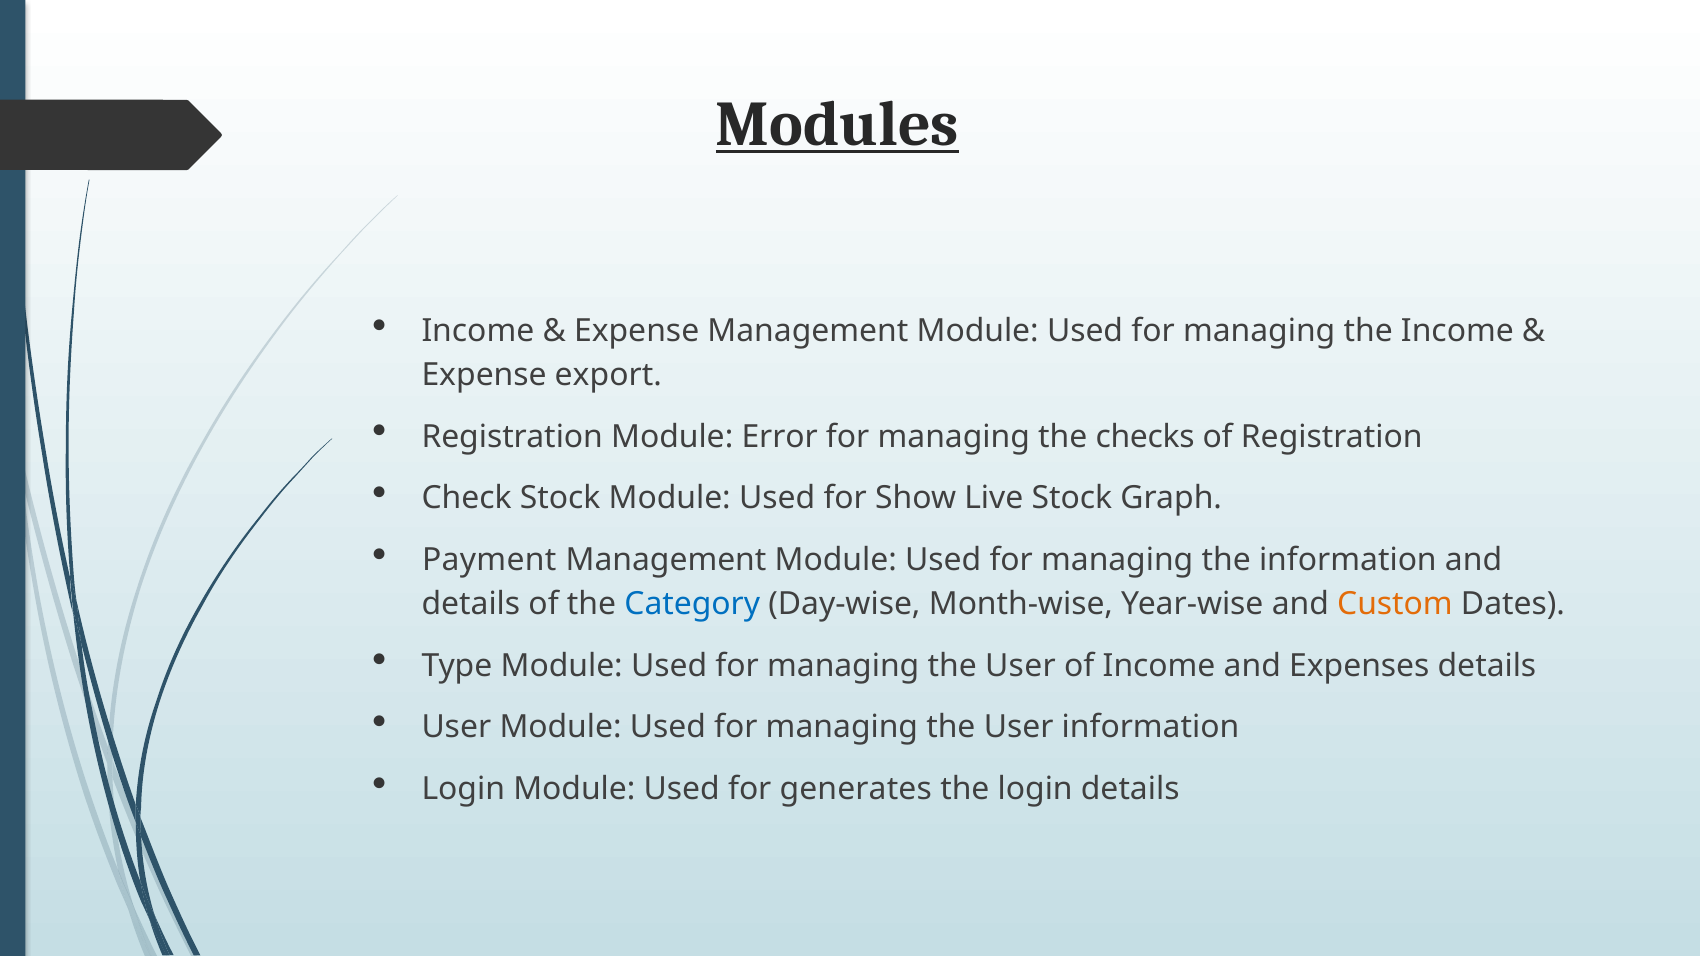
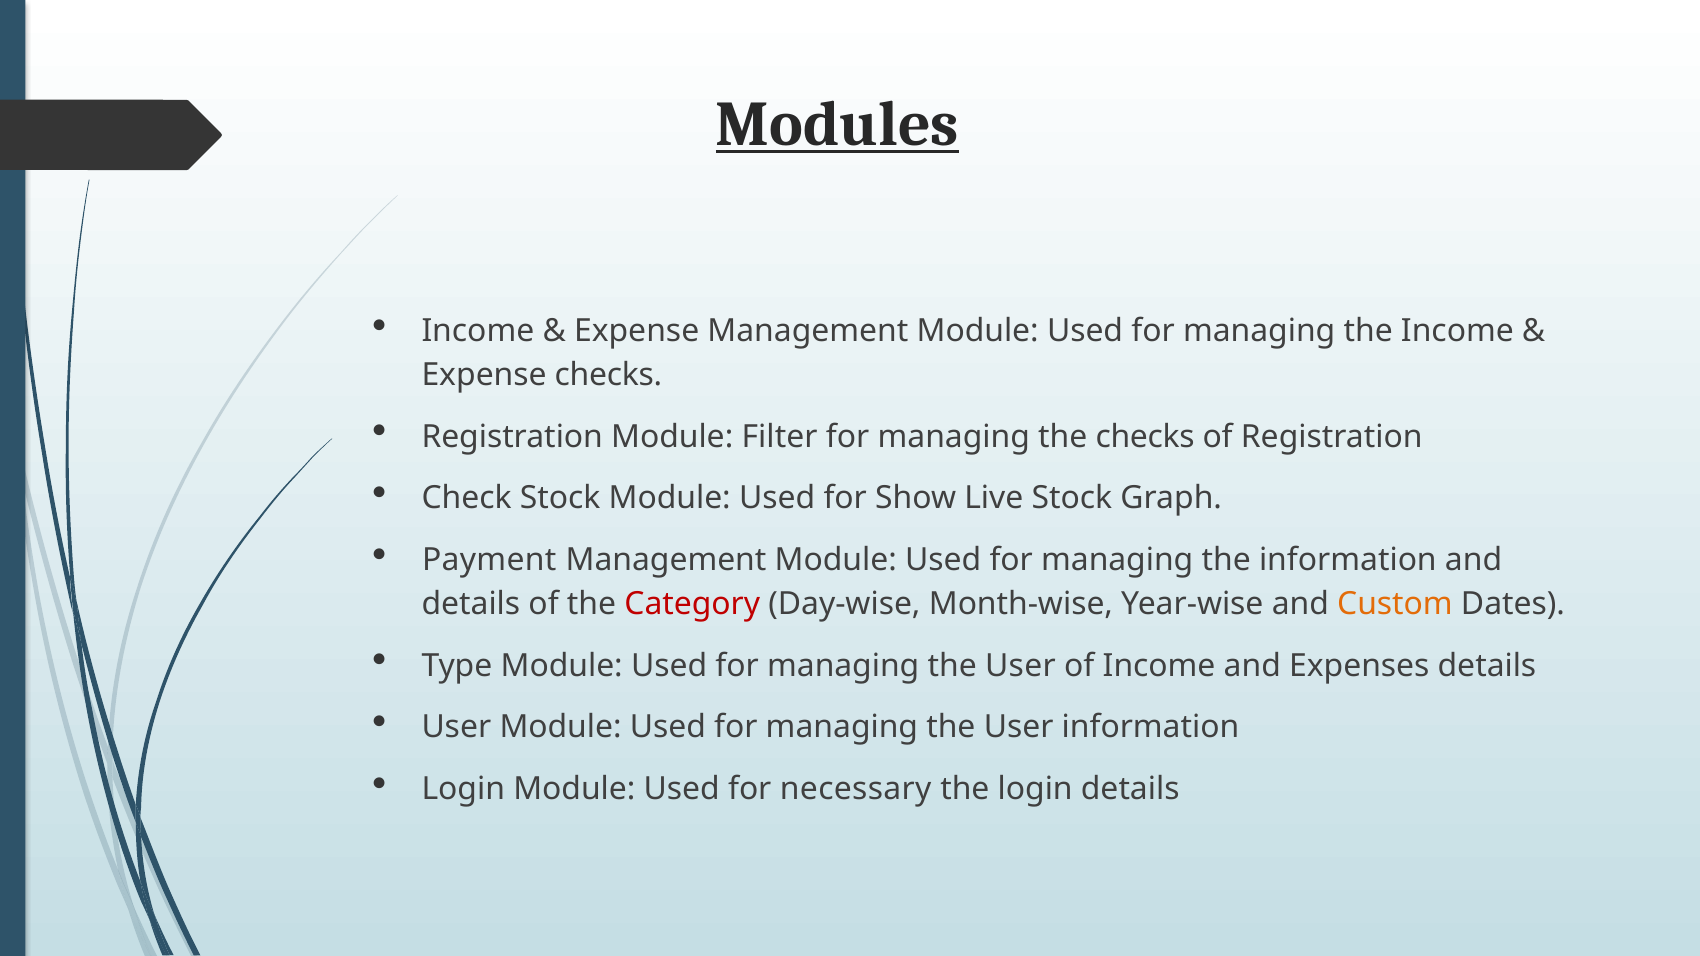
Expense export: export -> checks (608, 375)
Error: Error -> Filter (780, 437)
Category colour: blue -> red (692, 604)
generates: generates -> necessary (856, 789)
